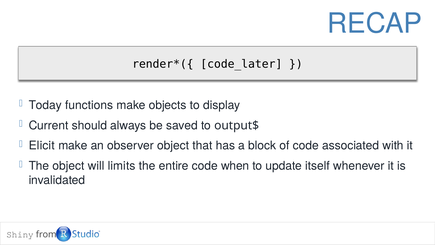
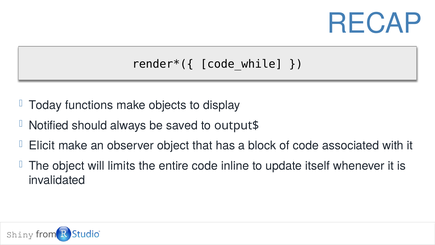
code_later: code_later -> code_while (241, 64)
Current: Current -> Notified (49, 125)
when: when -> inline (235, 166)
